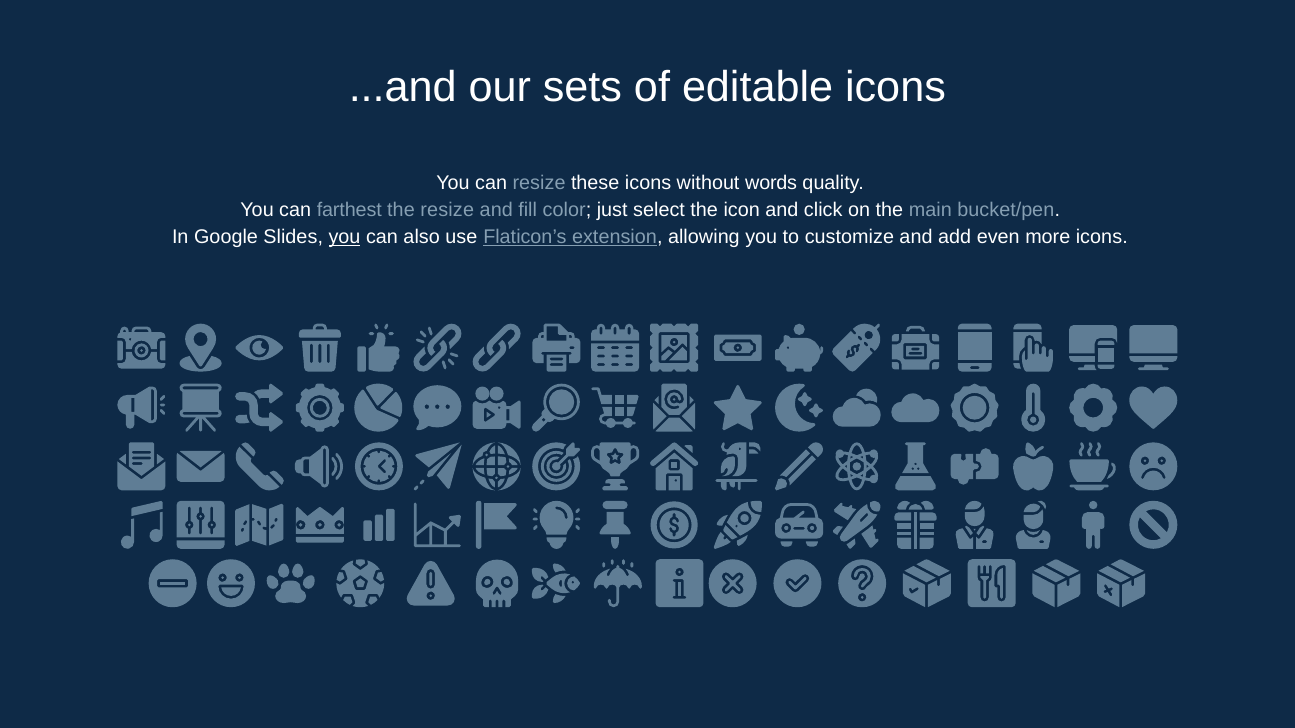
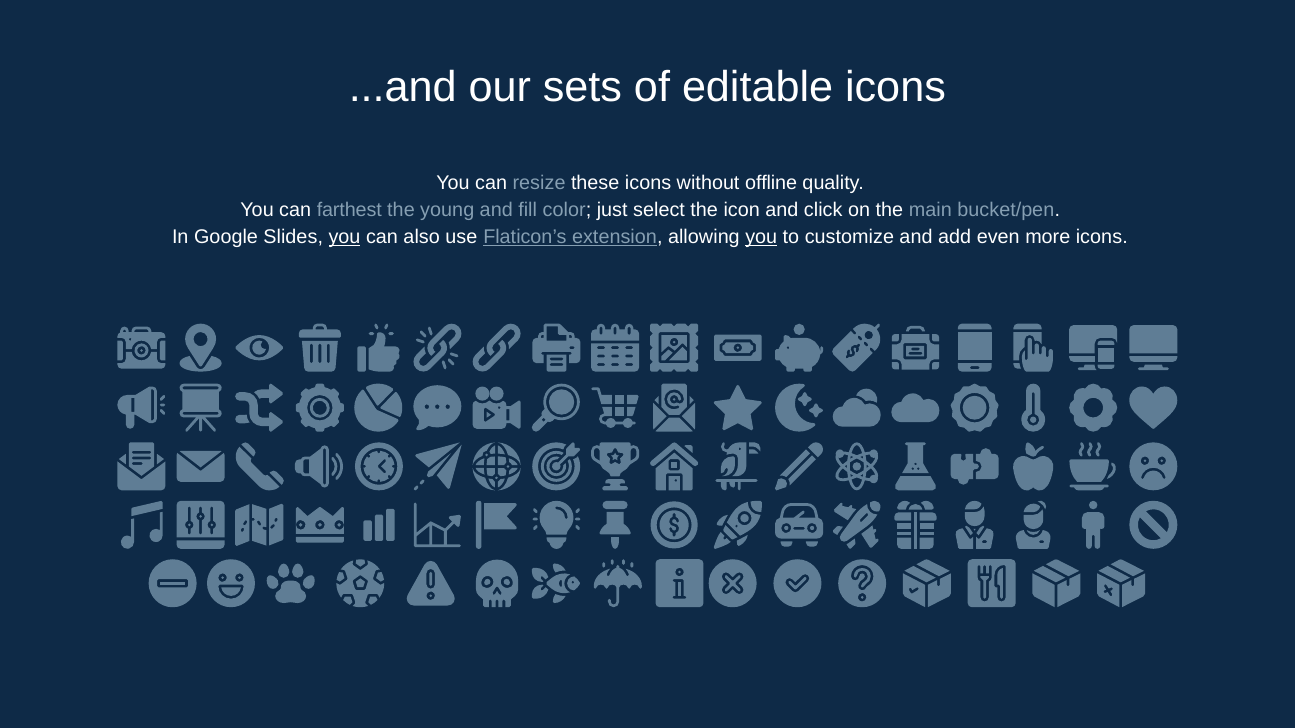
words: words -> offline (771, 183)
the resize: resize -> young (447, 210)
you underline: none -> present (761, 237)
